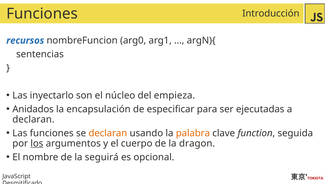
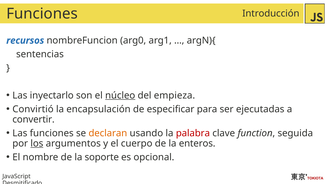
núcleo underline: none -> present (120, 96)
Anidados: Anidados -> Convirtió (33, 109)
declaran: declaran -> convertir (34, 120)
palabra colour: orange -> red (193, 134)
dragon: dragon -> enteros (197, 144)
seguirá: seguirá -> soporte (102, 158)
